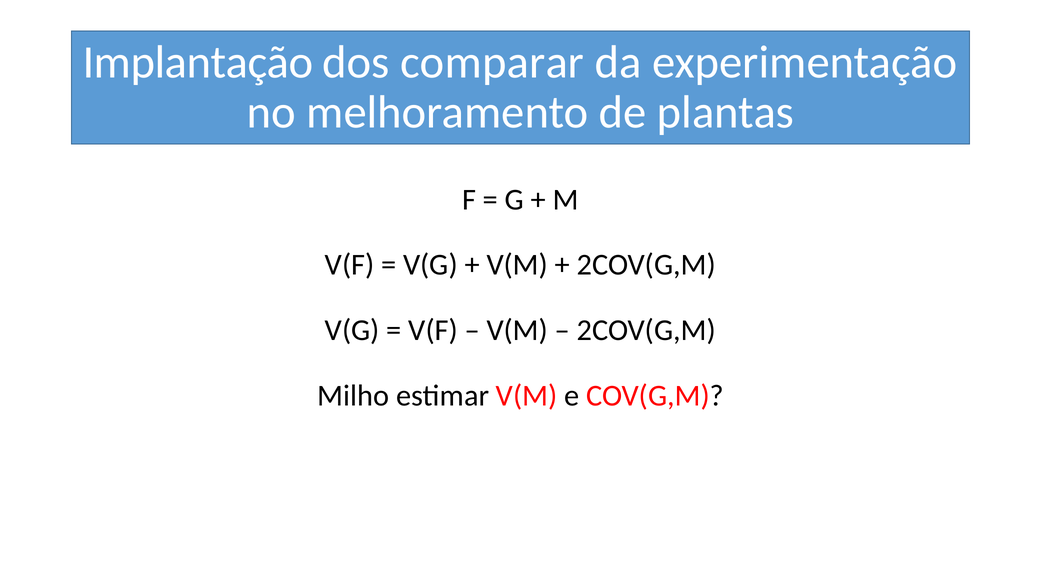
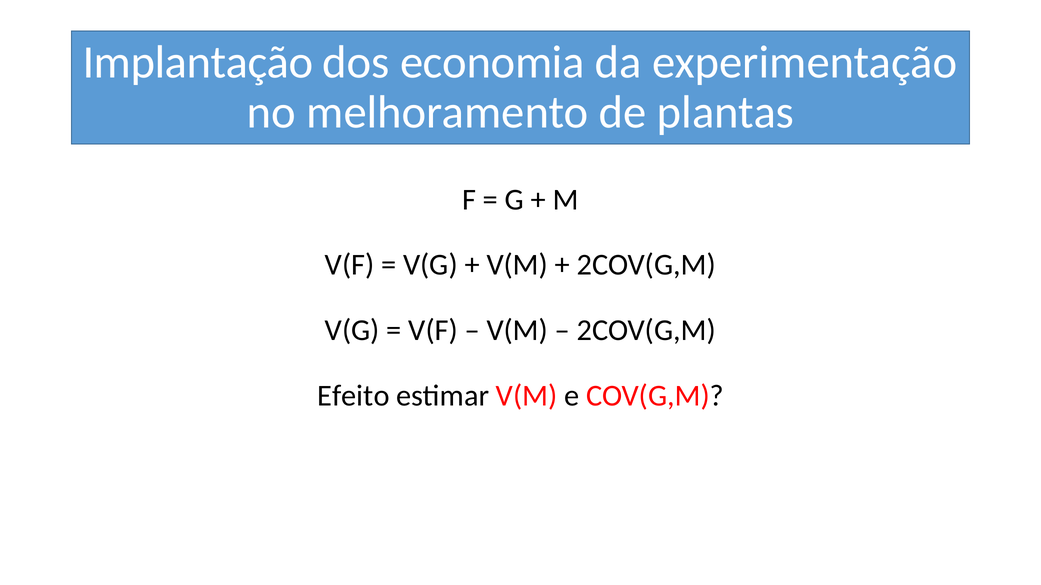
comparar: comparar -> economia (492, 62)
Milho: Milho -> Efeito (353, 396)
